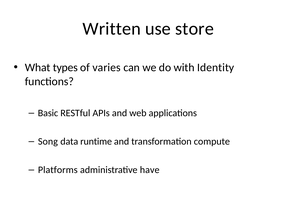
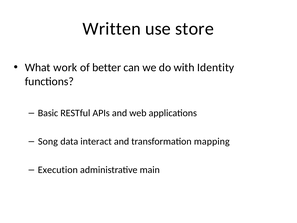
types: types -> work (65, 67)
varies: varies -> better (107, 67)
runtime: runtime -> interact (96, 141)
compute: compute -> mapping (212, 141)
Platforms: Platforms -> Execution (58, 170)
have: have -> main (150, 170)
